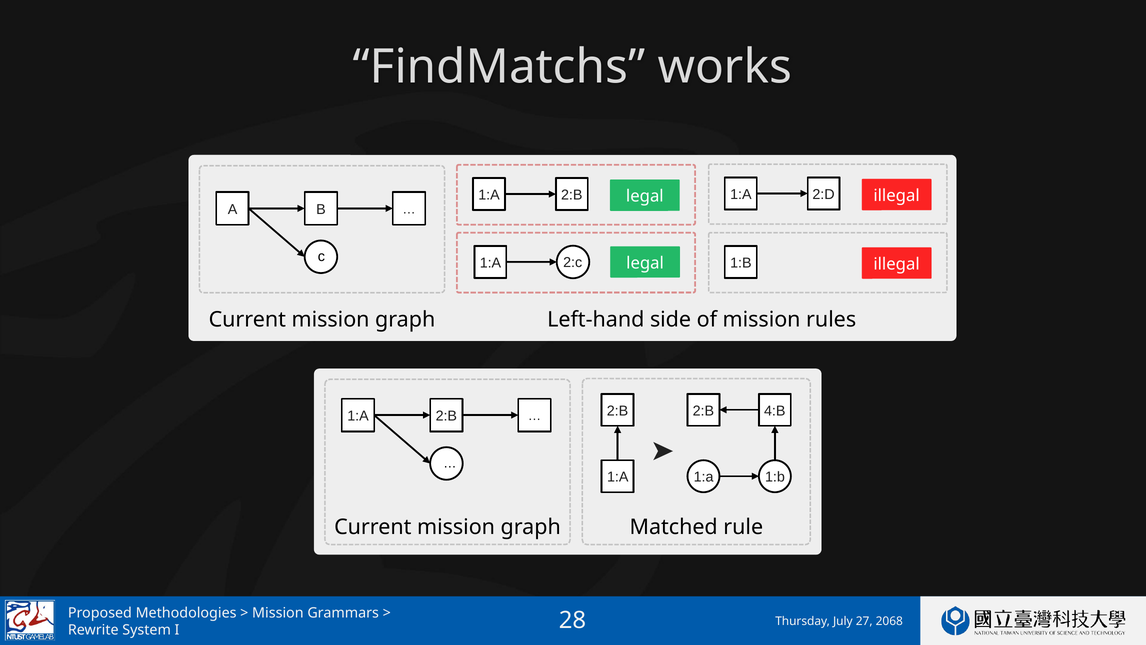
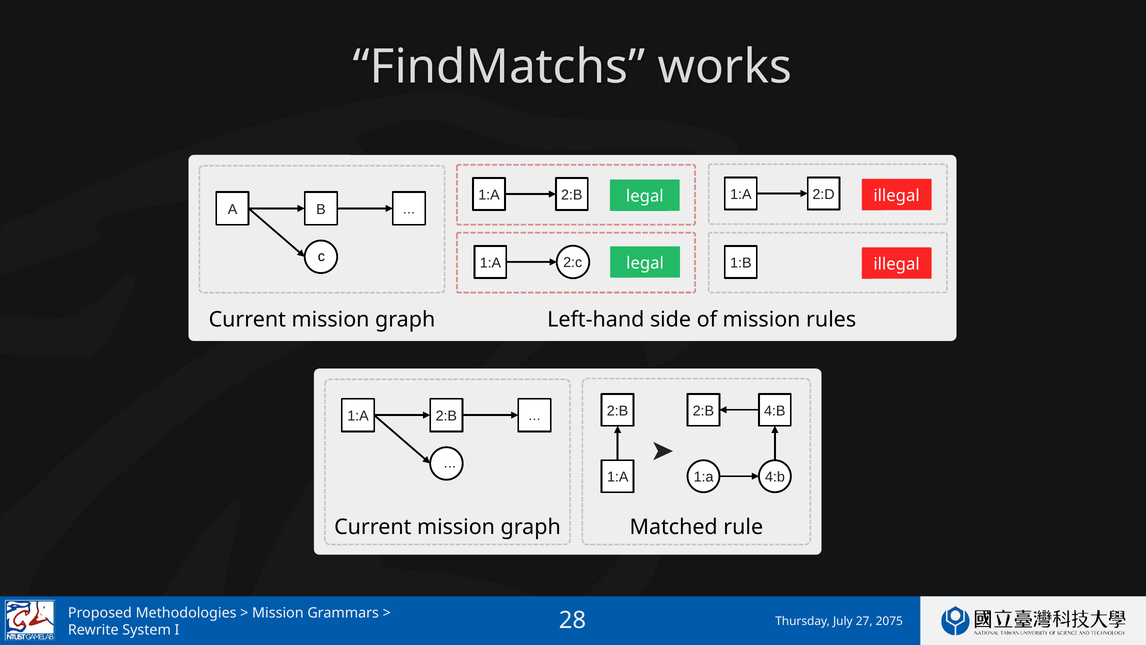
1:a 1:b: 1:b -> 4:b (775, 477)
2068: 2068 -> 2075 (889, 621)
